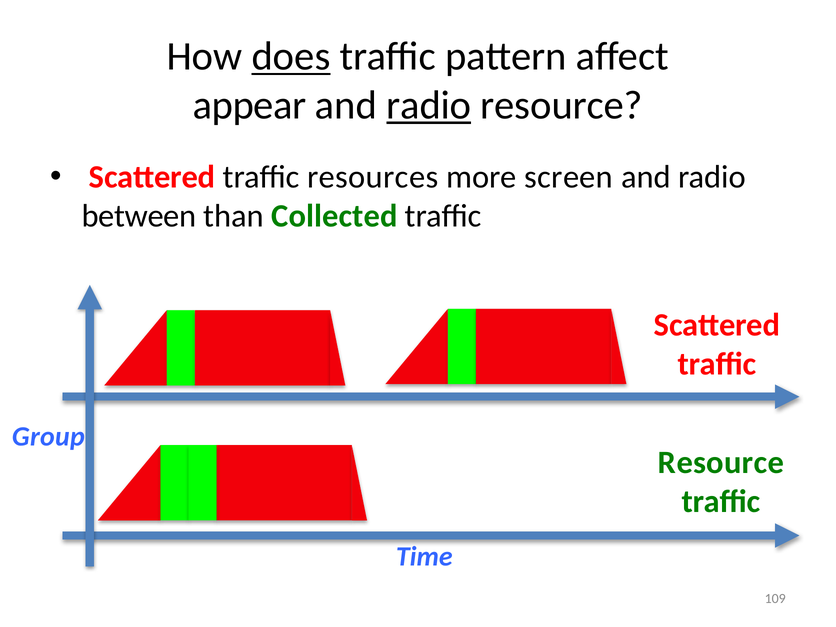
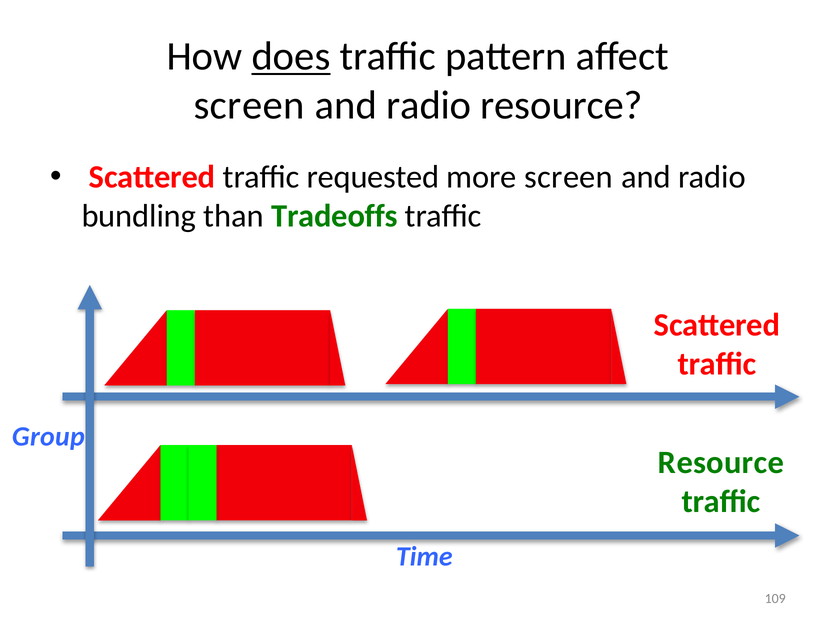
appear: appear -> screen (249, 105)
radio underline: present -> none (429, 105)
resources: resources -> requested (373, 177)
between: between -> bundling (139, 216)
Collected: Collected -> Tradeoffs (335, 216)
